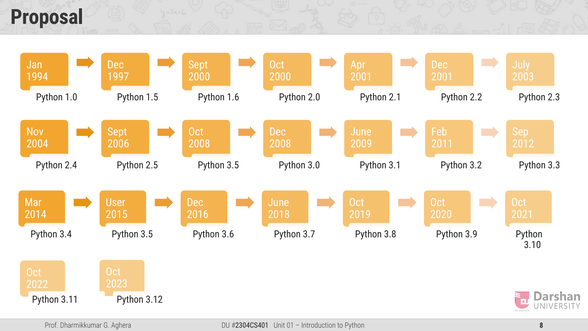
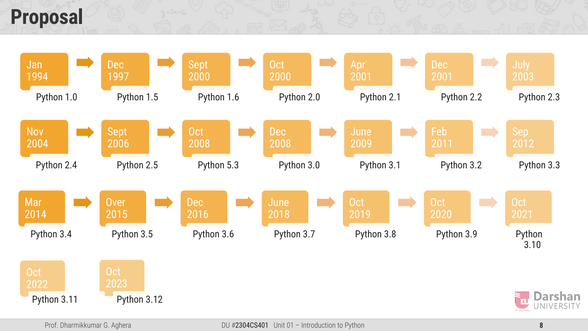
3.5: 3.5 -> 5.3 (233, 165)
User: User -> Over (116, 202)
